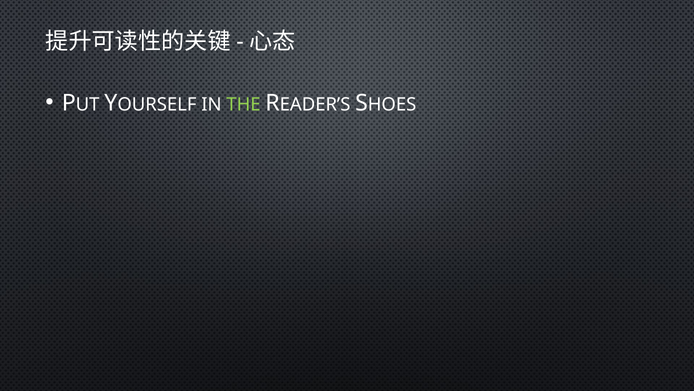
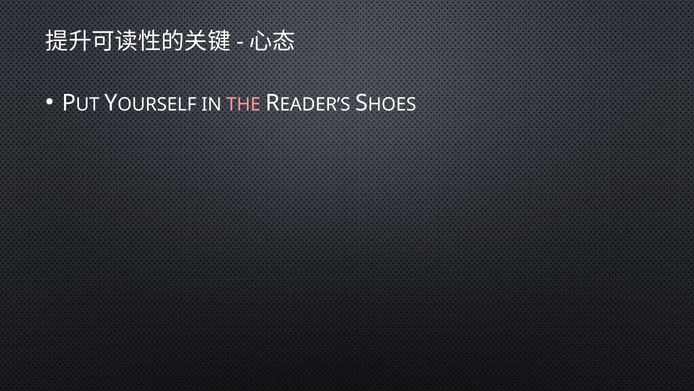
THE colour: light green -> pink (243, 104)
